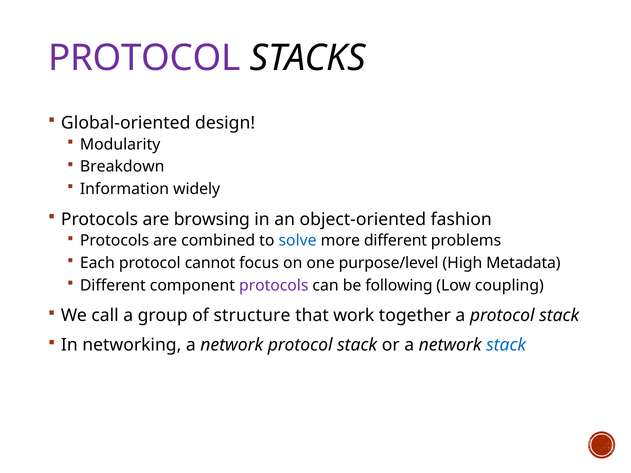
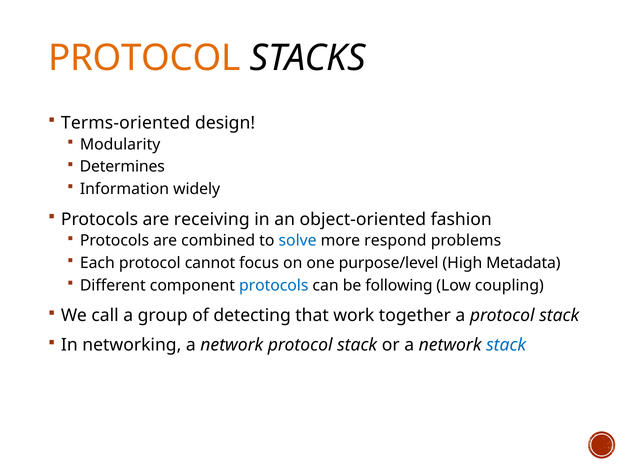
PROTOCOL colour: purple -> orange (144, 58)
Global-oriented: Global-oriented -> Terms-oriented (126, 123)
Breakdown: Breakdown -> Determines (122, 167)
browsing: browsing -> receiving (212, 219)
more different: different -> respond (395, 241)
protocols colour: purple -> blue (274, 285)
structure: structure -> detecting (252, 316)
